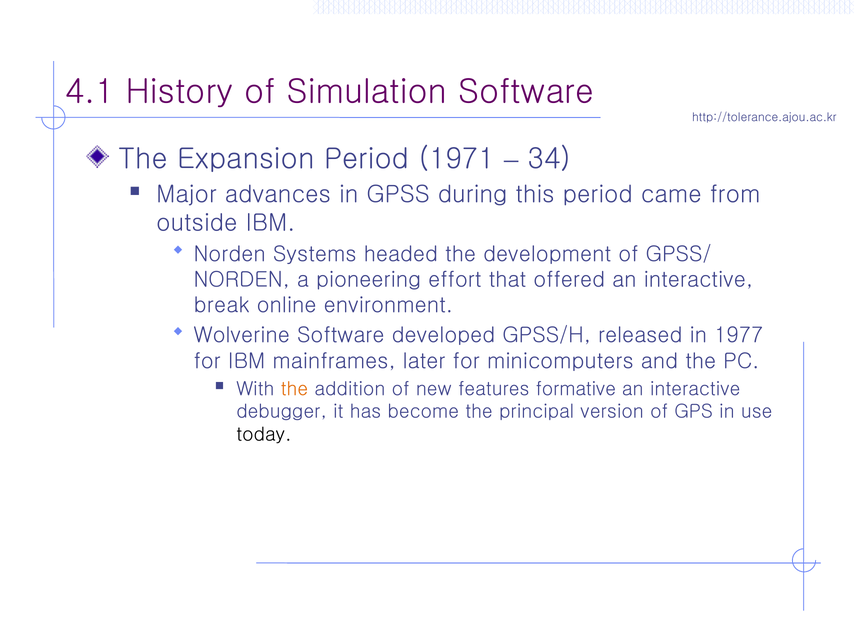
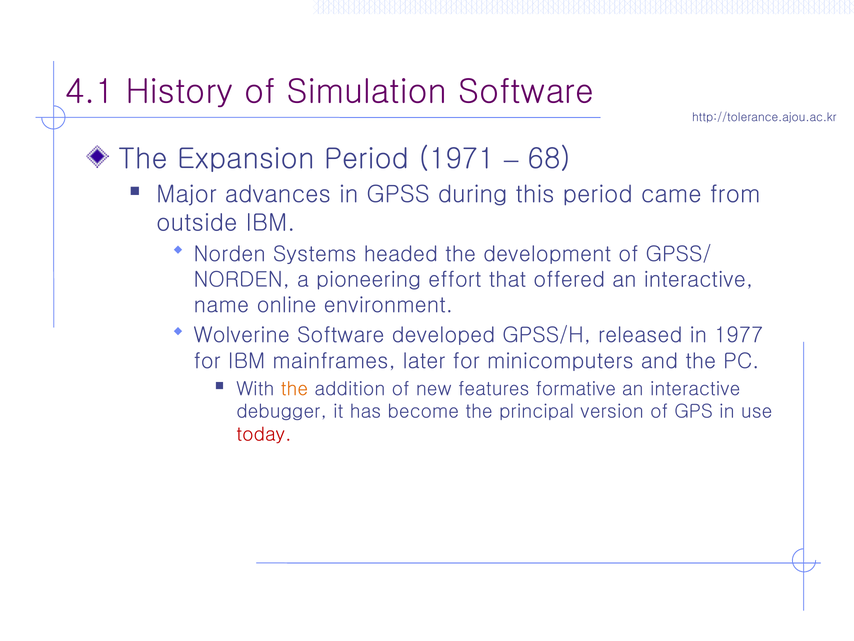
34: 34 -> 68 (549, 159)
break: break -> name (221, 305)
today colour: black -> red (264, 434)
